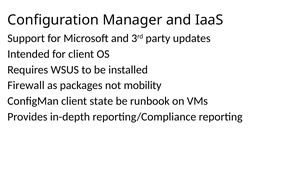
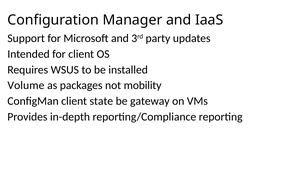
Firewall: Firewall -> Volume (26, 86)
runbook: runbook -> gateway (150, 101)
